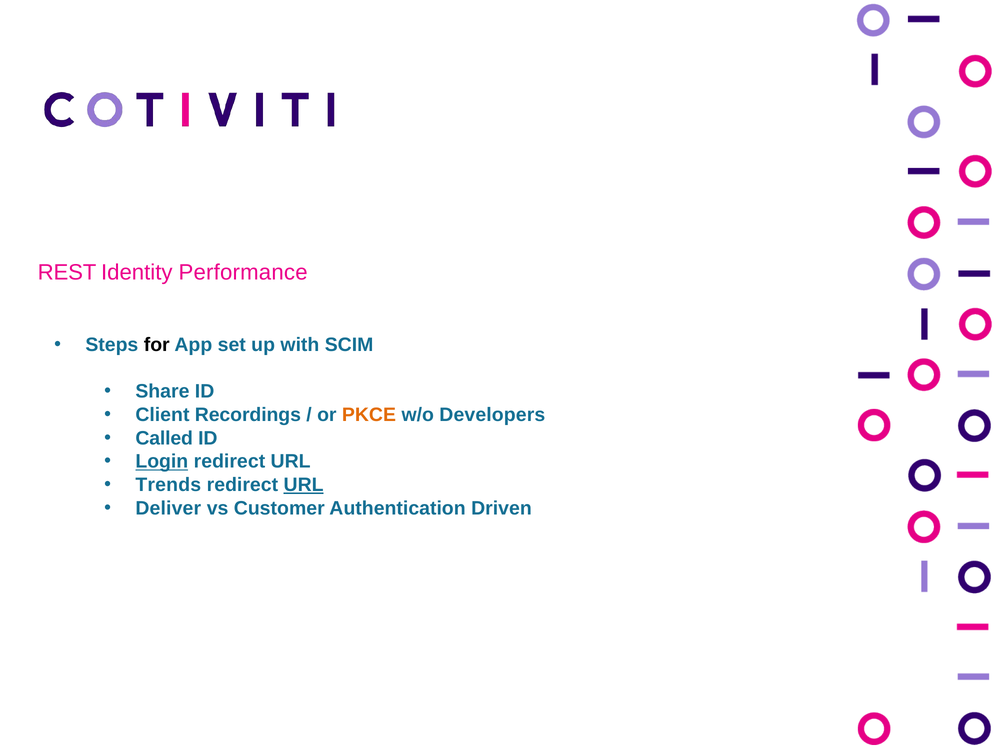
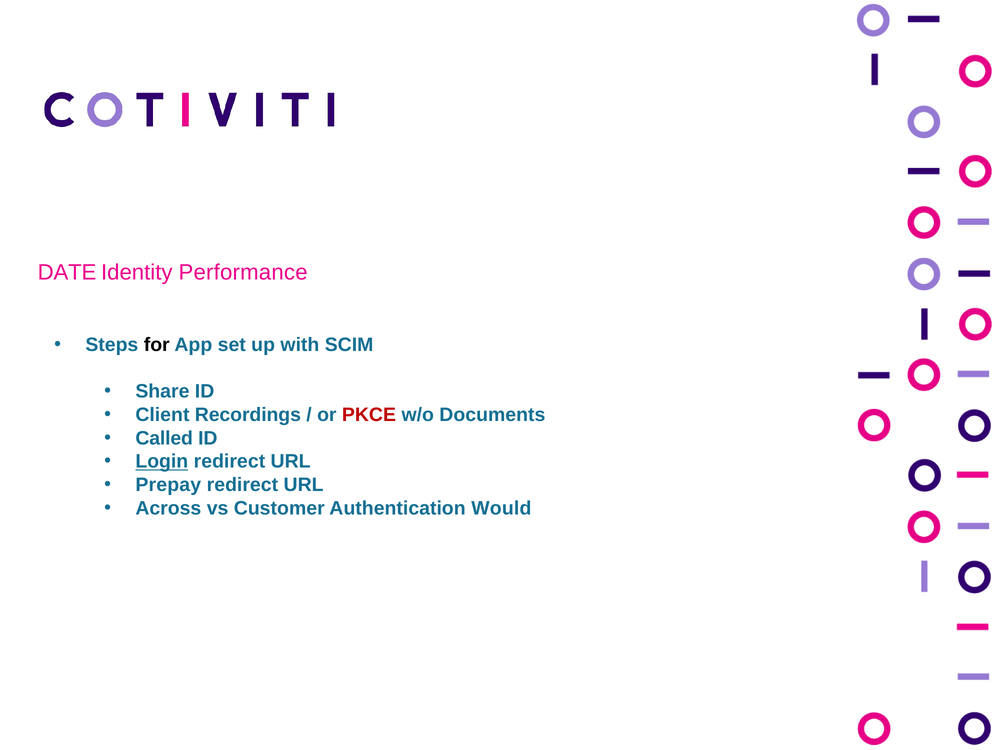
REST: REST -> DATE (67, 272)
PKCE colour: orange -> red (369, 415)
Developers: Developers -> Documents (492, 415)
Trends: Trends -> Prepay (168, 485)
URL underline: present -> none (304, 485)
Deliver: Deliver -> Across (168, 508)
Driven: Driven -> Would (501, 508)
